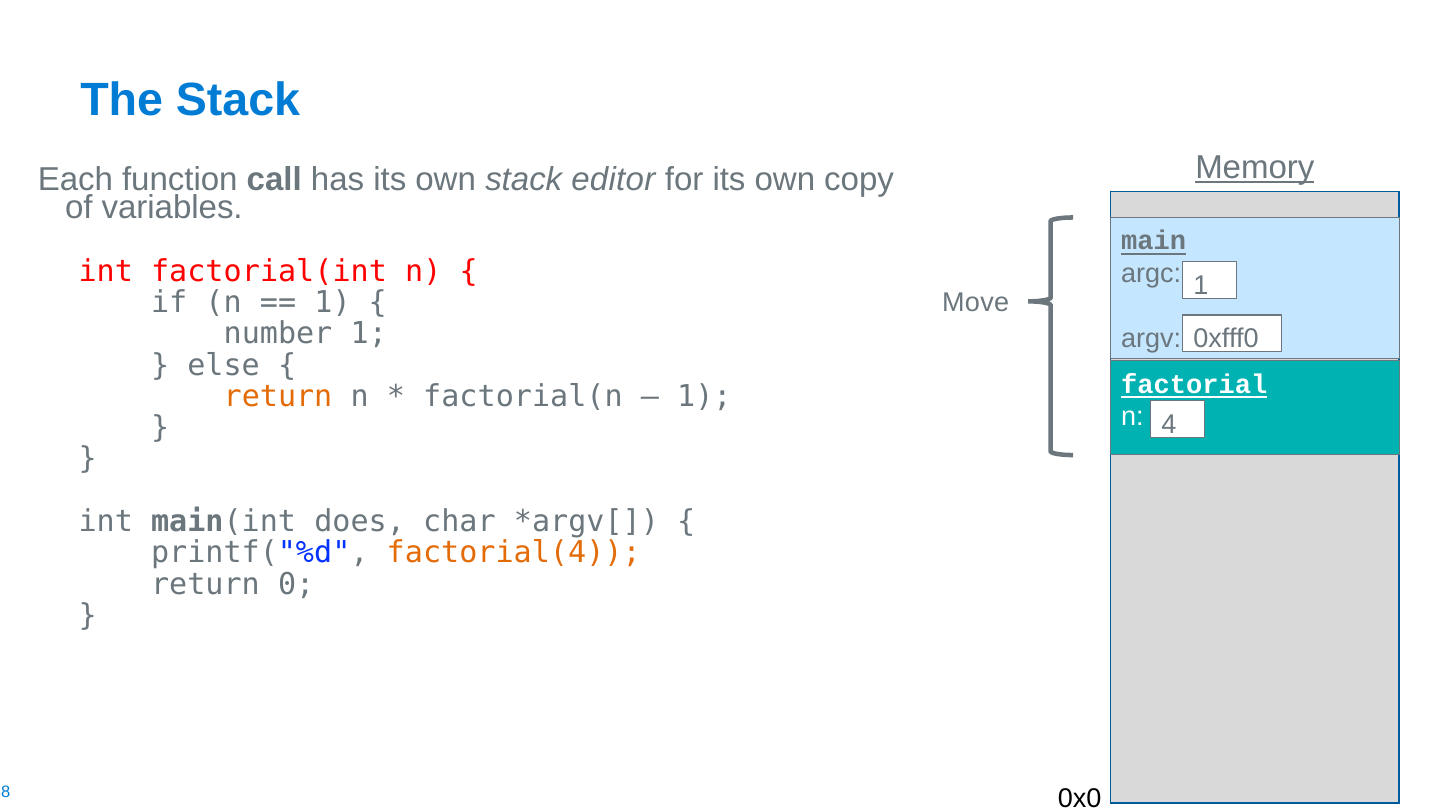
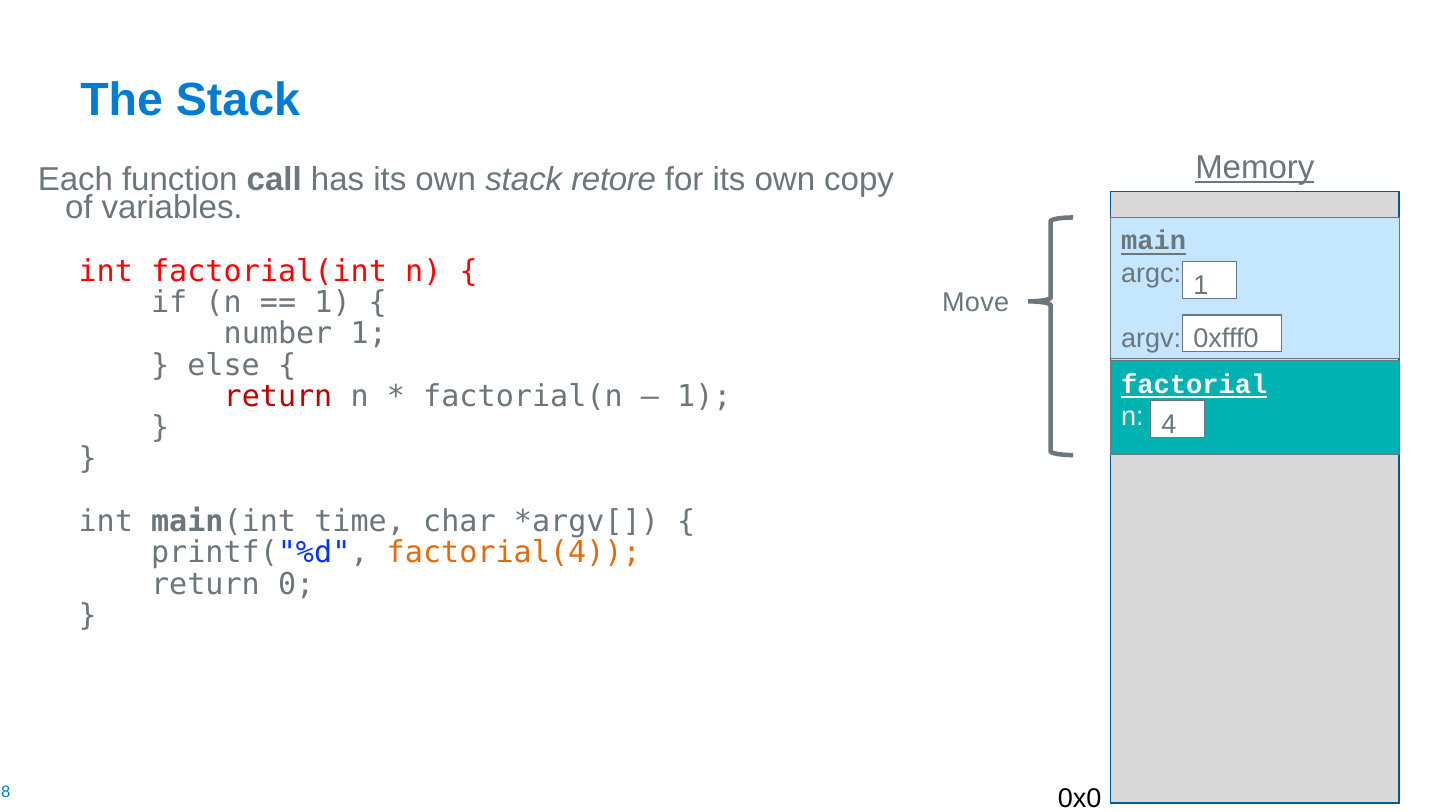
editor: editor -> retore (614, 179)
return colour: orange -> red (278, 396)
does: does -> time (360, 521)
